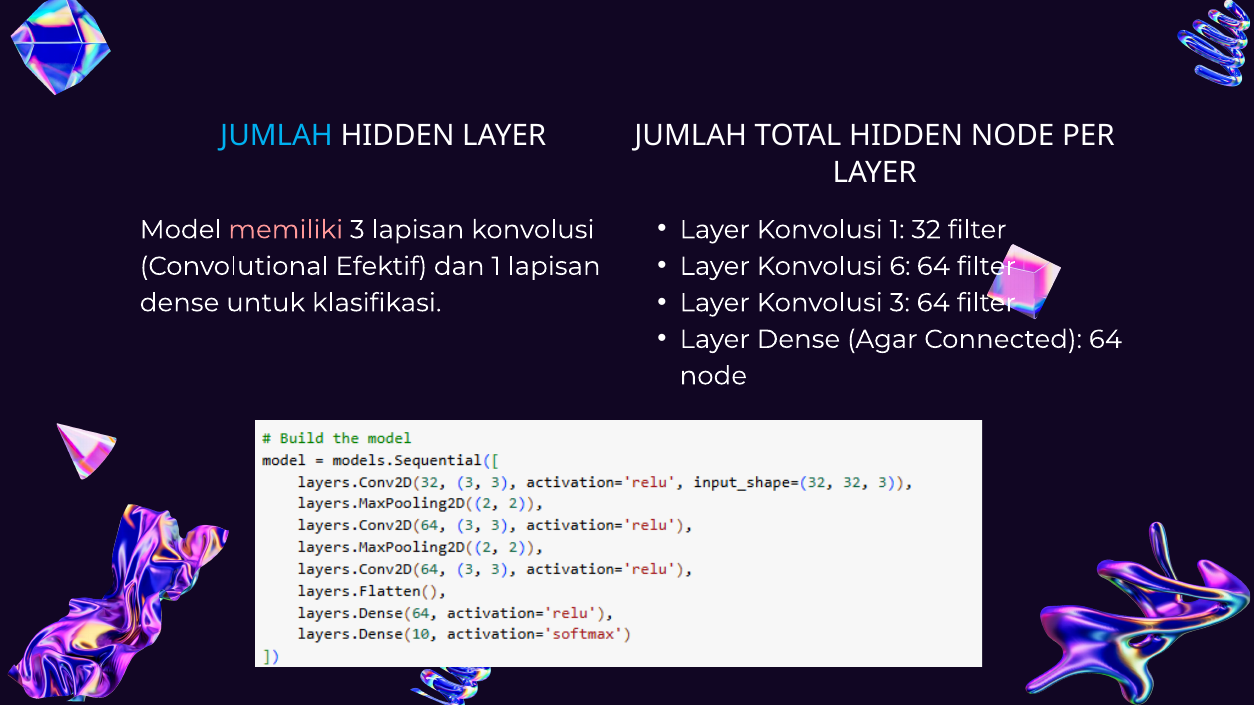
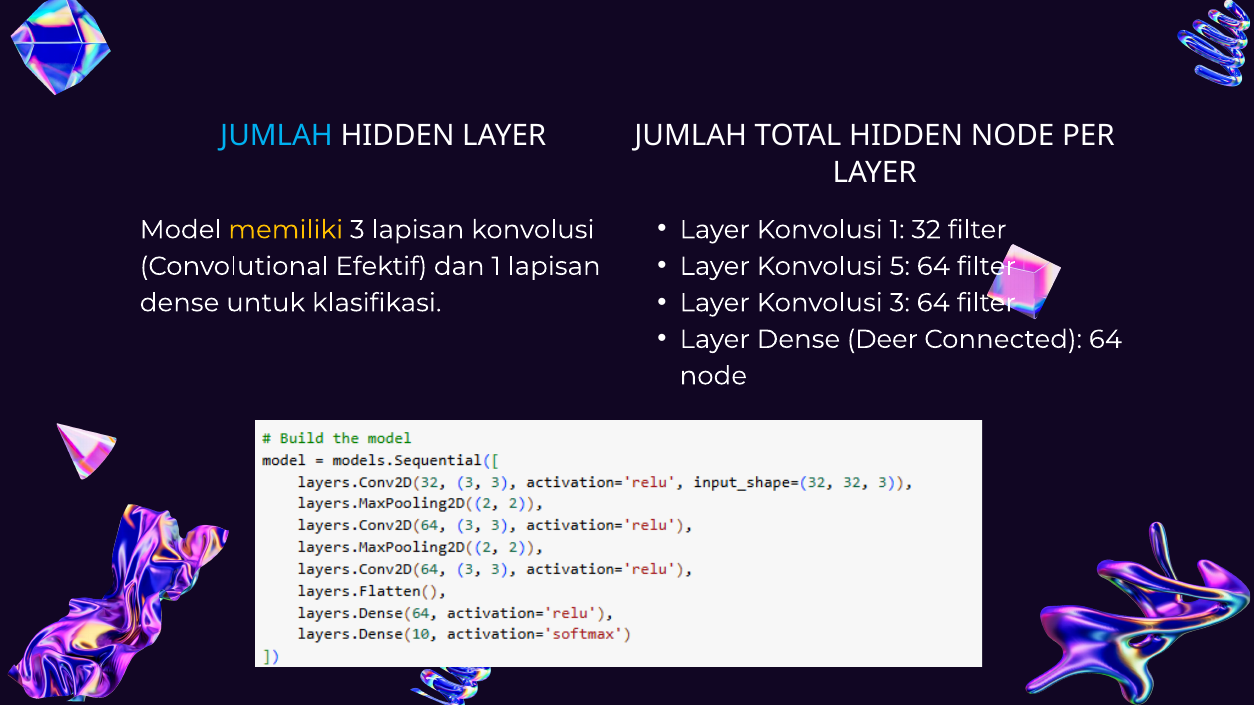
memiliki colour: pink -> yellow (286, 230)
6: 6 -> 5 (900, 266)
Agar: Agar -> Deer (882, 340)
